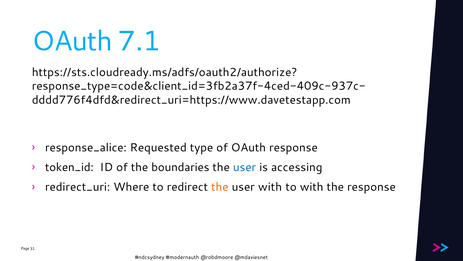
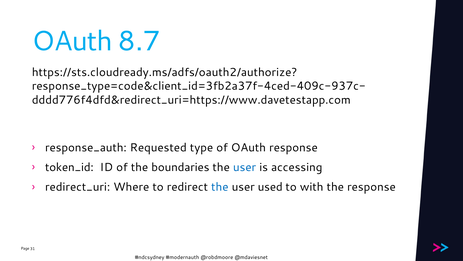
7.1: 7.1 -> 8.7 (139, 41)
response_alice: response_alice -> response_auth (86, 147)
the colour: orange -> blue (220, 187)
user with: with -> used (270, 187)
